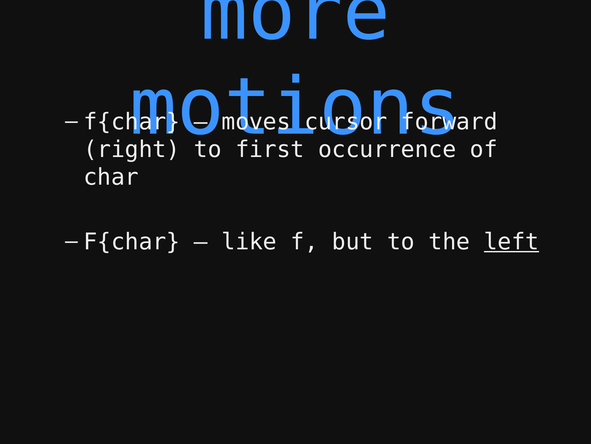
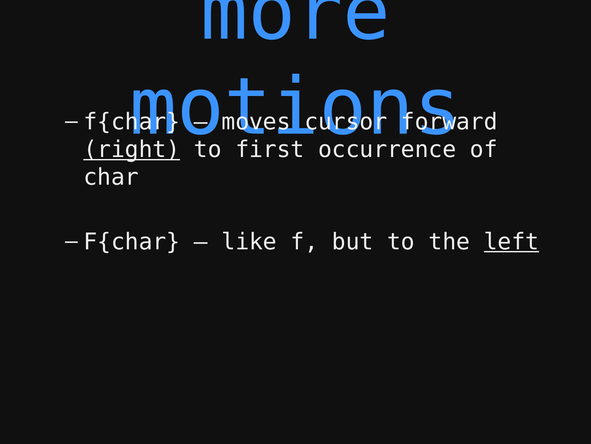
right underline: none -> present (132, 149)
